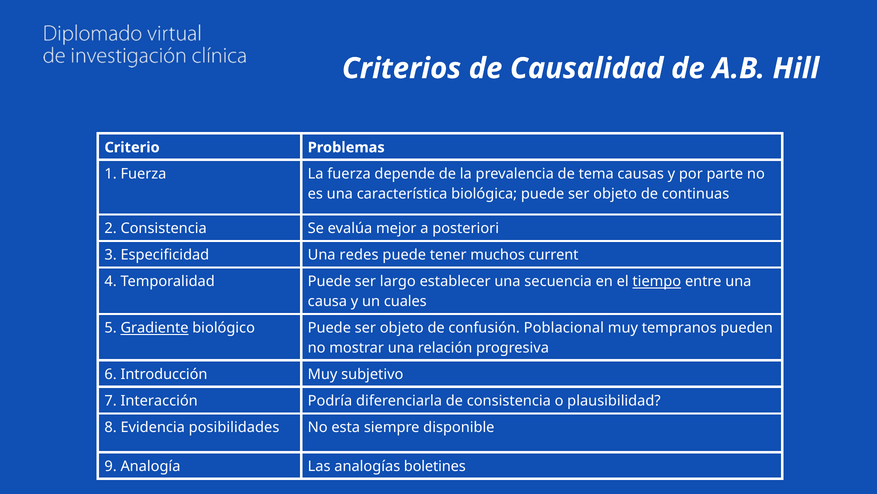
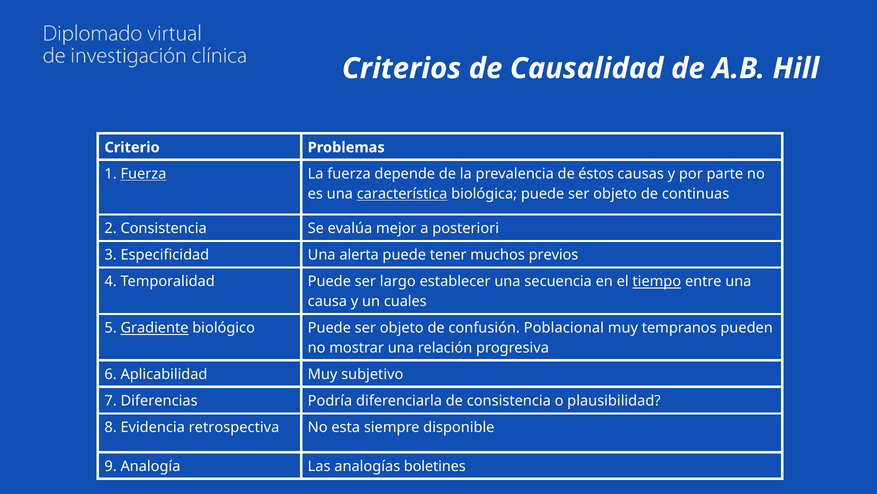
Fuerza underline: none -> present (143, 174)
tema: tema -> éstos (596, 174)
característica underline: none -> present (402, 194)
redes: redes -> alerta (359, 255)
current: current -> previos (554, 255)
Introducción: Introducción -> Aplicabilidad (164, 374)
Interacción: Interacción -> Diferencias (159, 400)
posibilidades: posibilidades -> retrospectiva (234, 427)
